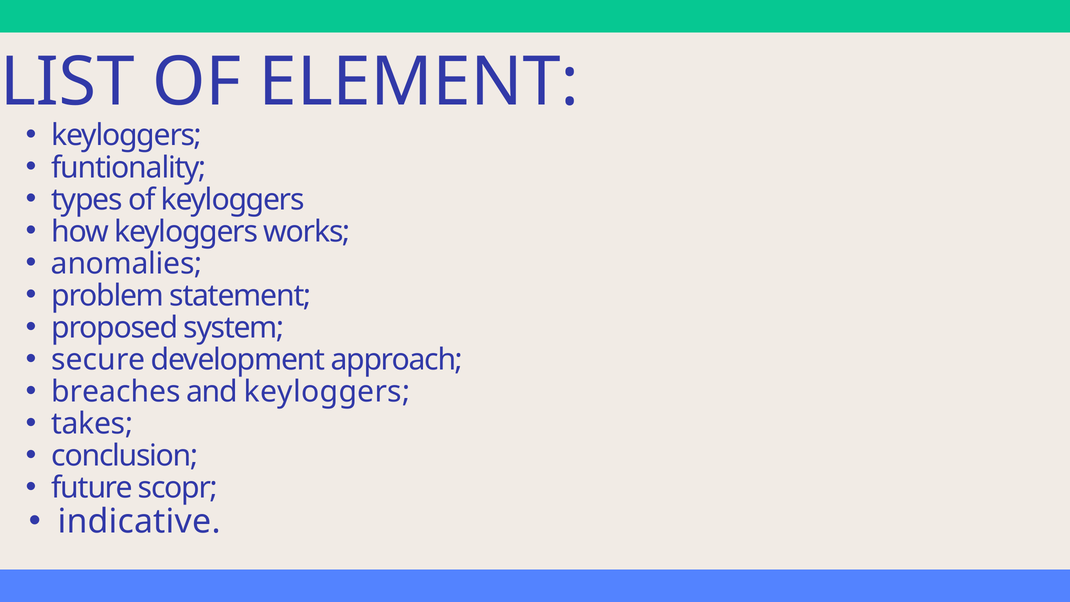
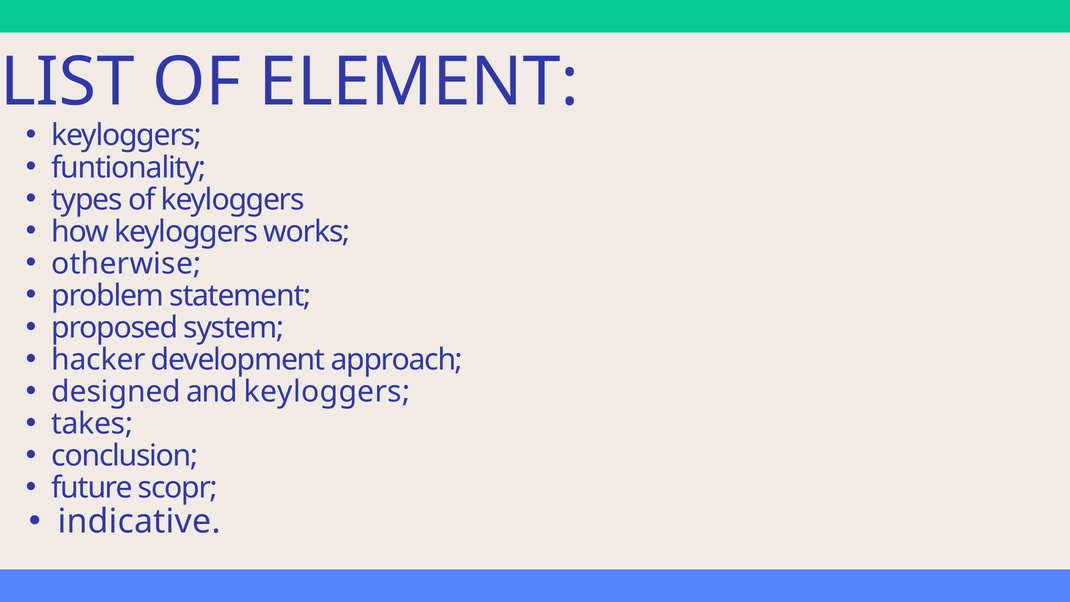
anomalies: anomalies -> otherwise (126, 264)
secure: secure -> hacker (99, 360)
breaches: breaches -> designed (116, 392)
